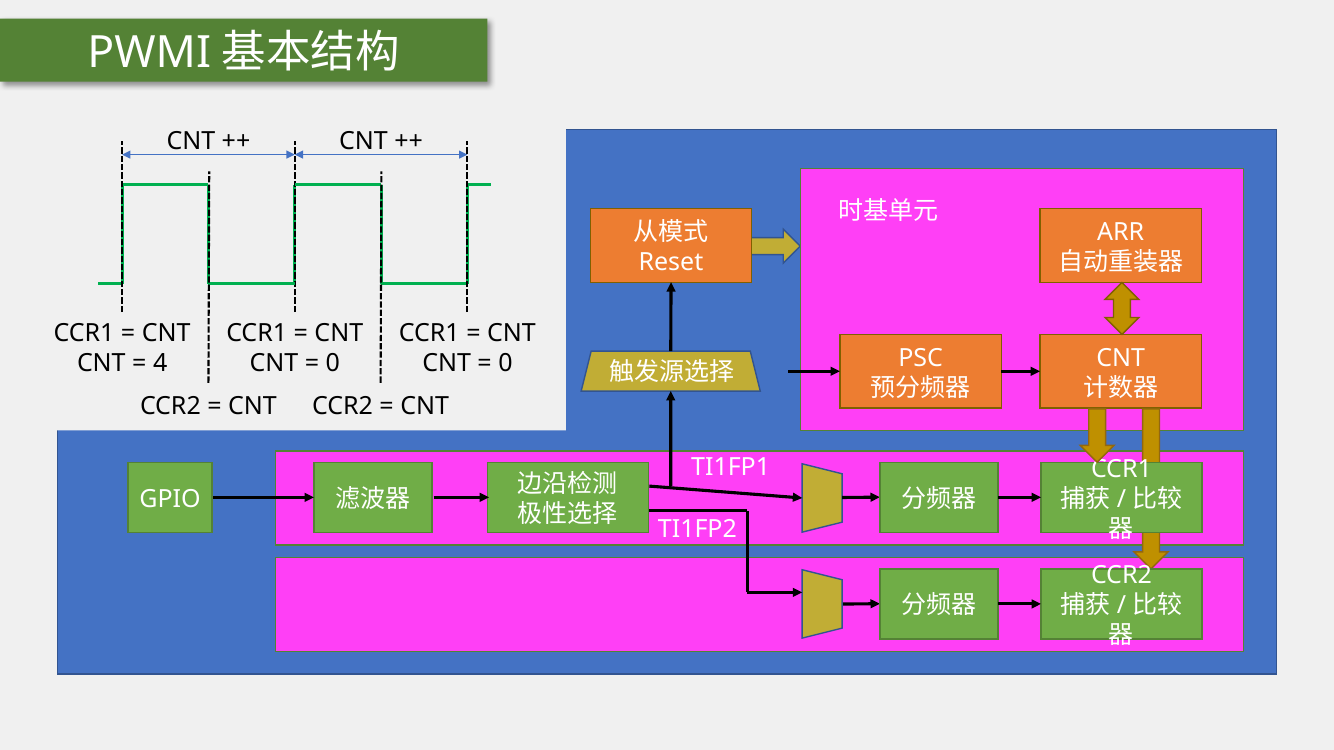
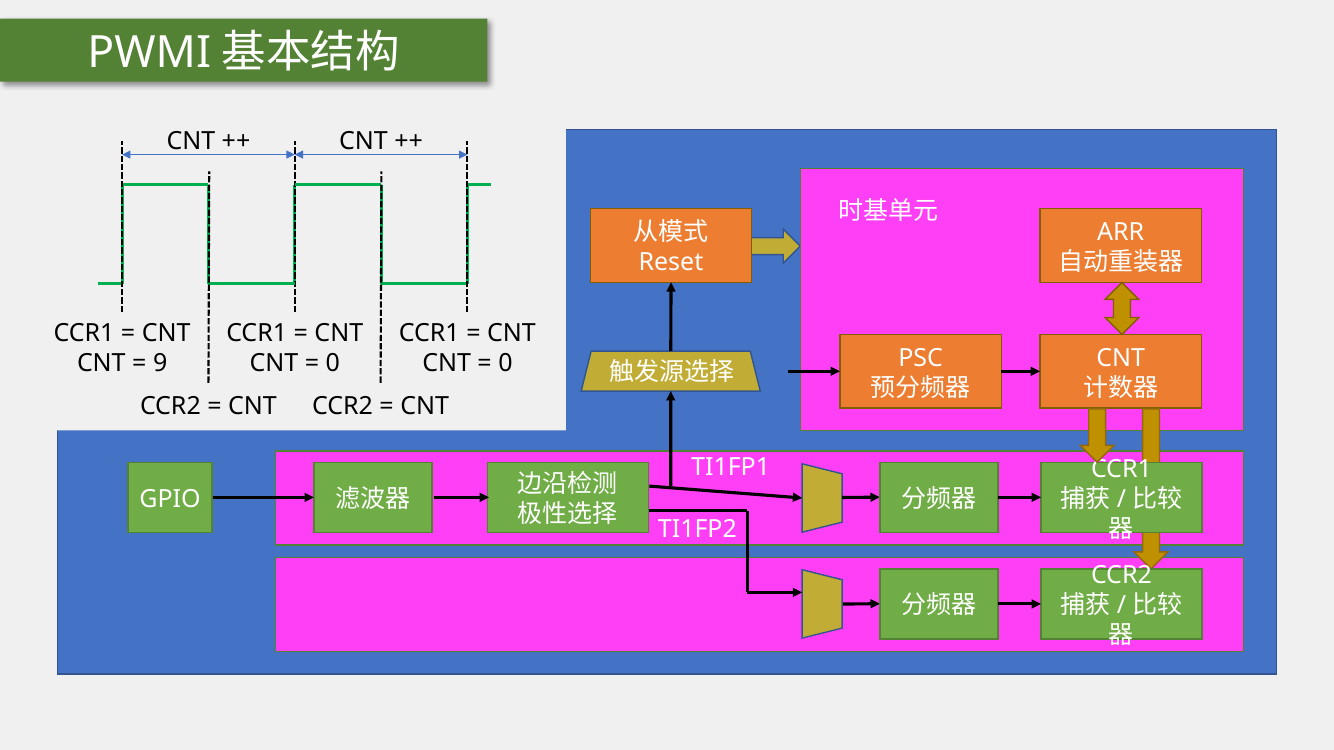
4: 4 -> 9 (160, 364)
